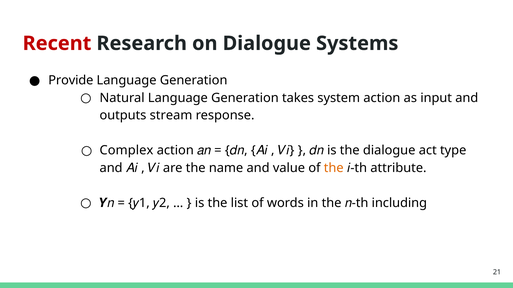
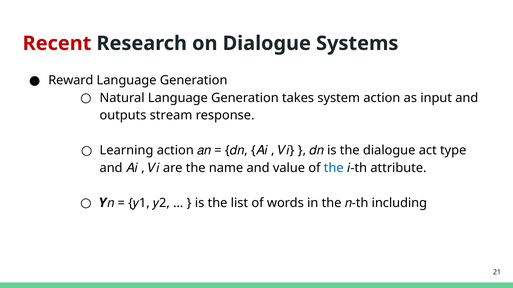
Provide: Provide -> Reward (71, 81)
Complex: Complex -> Learning (126, 151)
the colour: orange -> blue (334, 168)
